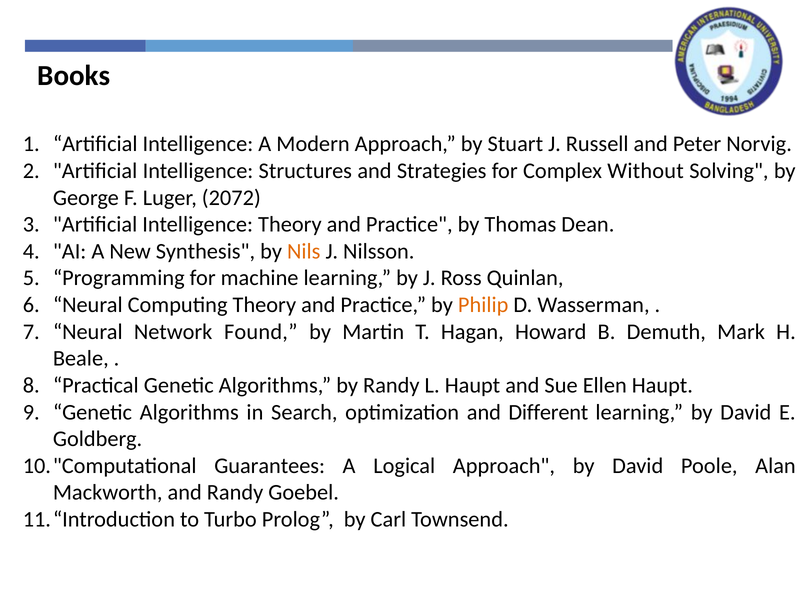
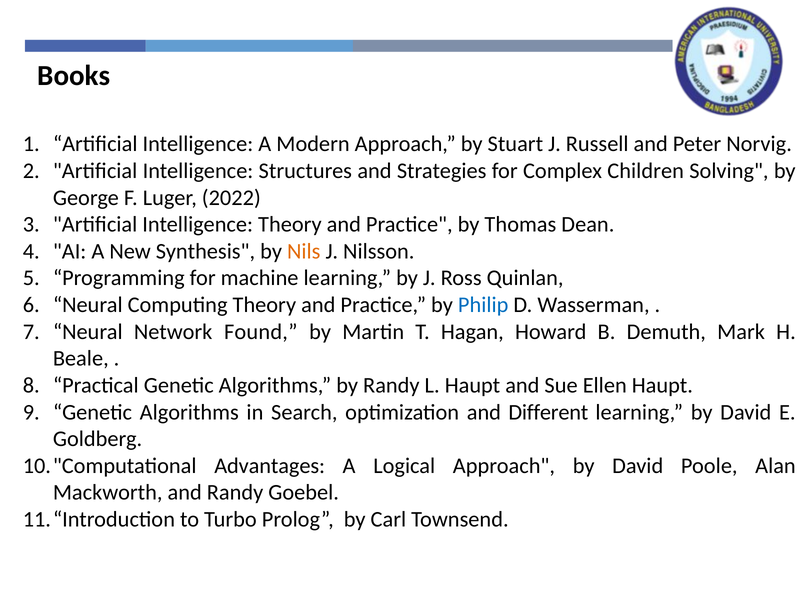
Without: Without -> Children (646, 171)
2072: 2072 -> 2022 (231, 198)
Philip colour: orange -> blue (483, 305)
Guarantees: Guarantees -> Advantages (270, 466)
